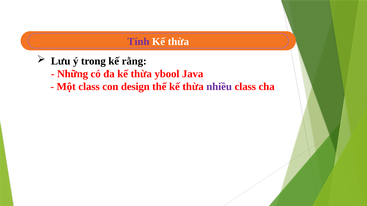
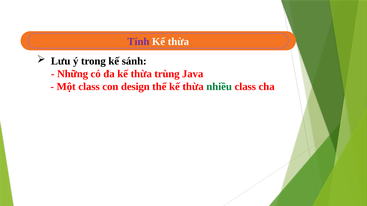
rằng: rằng -> sánh (134, 61)
ybool: ybool -> trùng (167, 74)
nhiều colour: purple -> green (219, 87)
